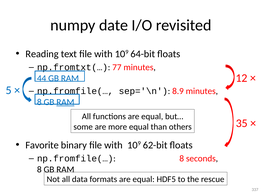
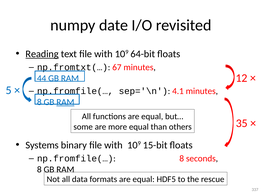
Reading underline: none -> present (42, 54)
77: 77 -> 67 (117, 68)
8.9: 8.9 -> 4.1 (178, 91)
Favorite: Favorite -> Systems (42, 145)
62-bit: 62-bit -> 15-bit (155, 145)
